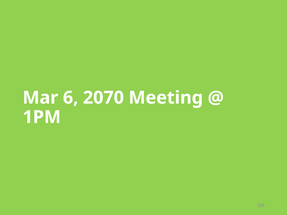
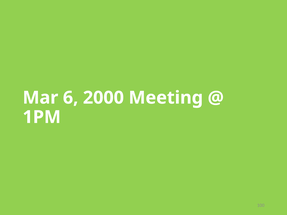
2070: 2070 -> 2000 (103, 98)
